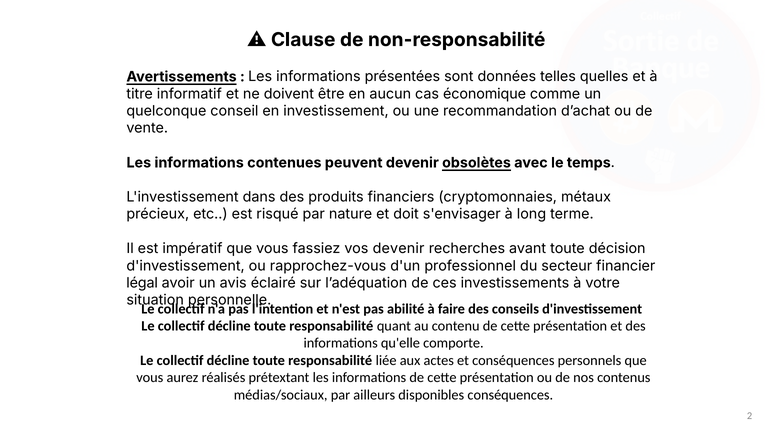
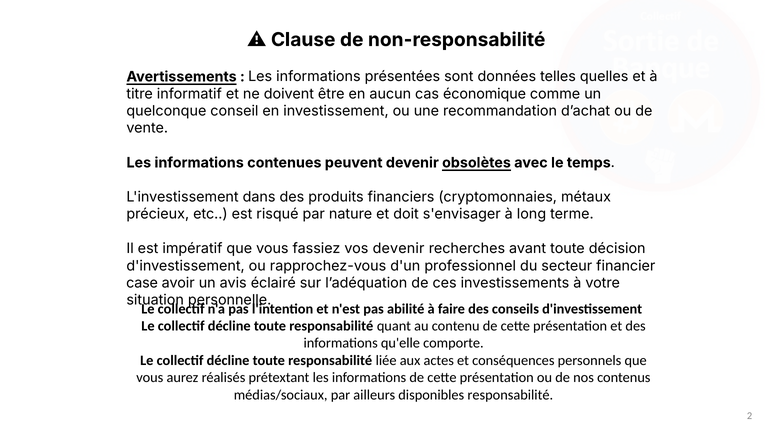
légal: légal -> case (142, 283)
disponibles conséquences: conséquences -> responsabilité (510, 395)
